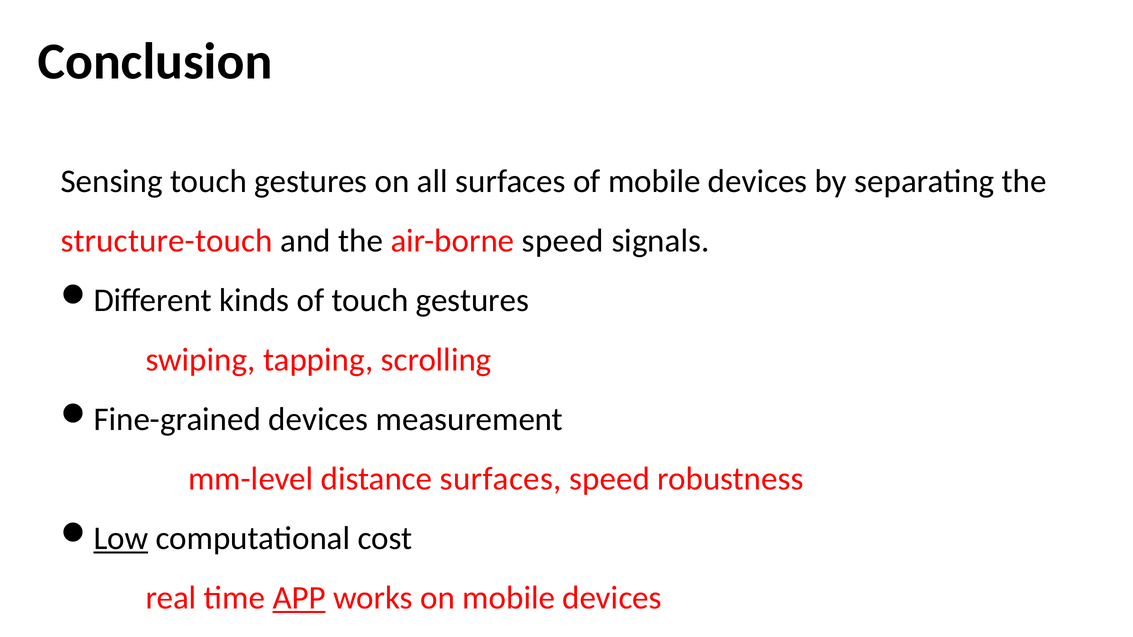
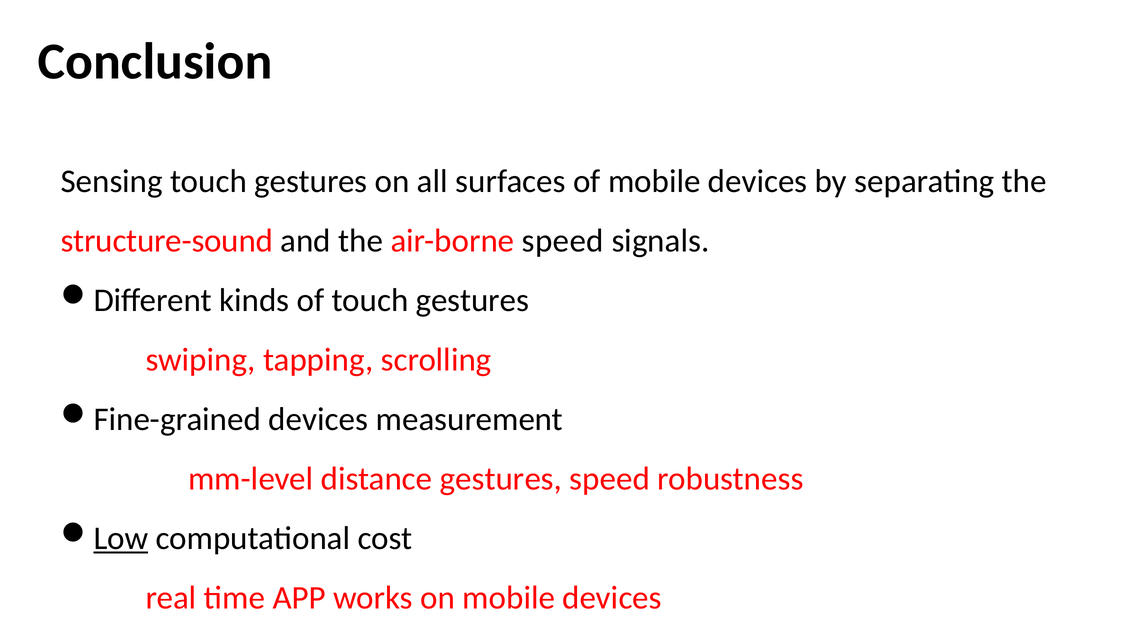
structure-touch: structure-touch -> structure-sound (167, 241)
distance surfaces: surfaces -> gestures (501, 479)
APP underline: present -> none (299, 598)
